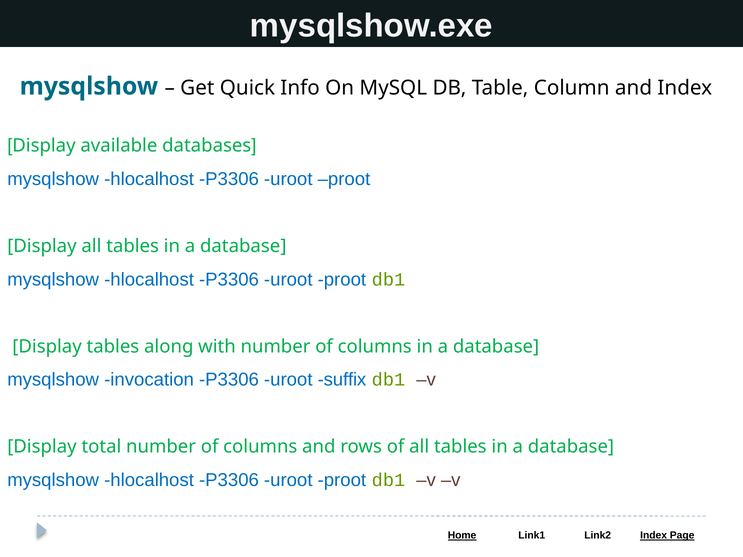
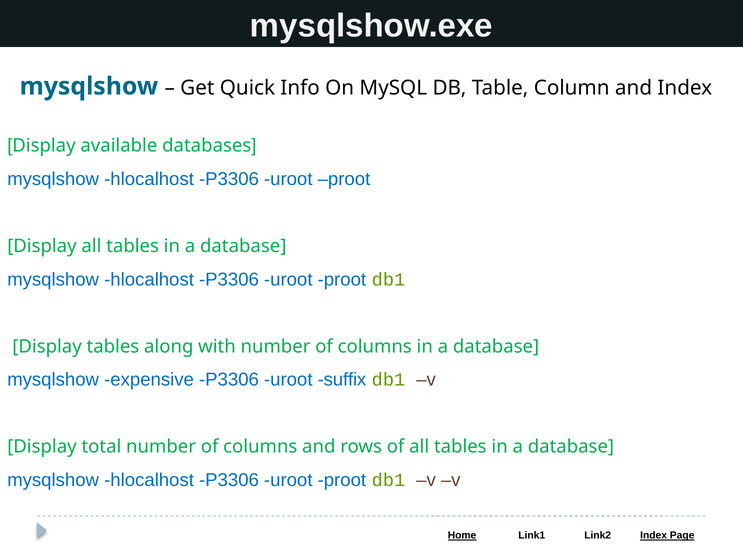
invocation: invocation -> expensive (149, 380)
